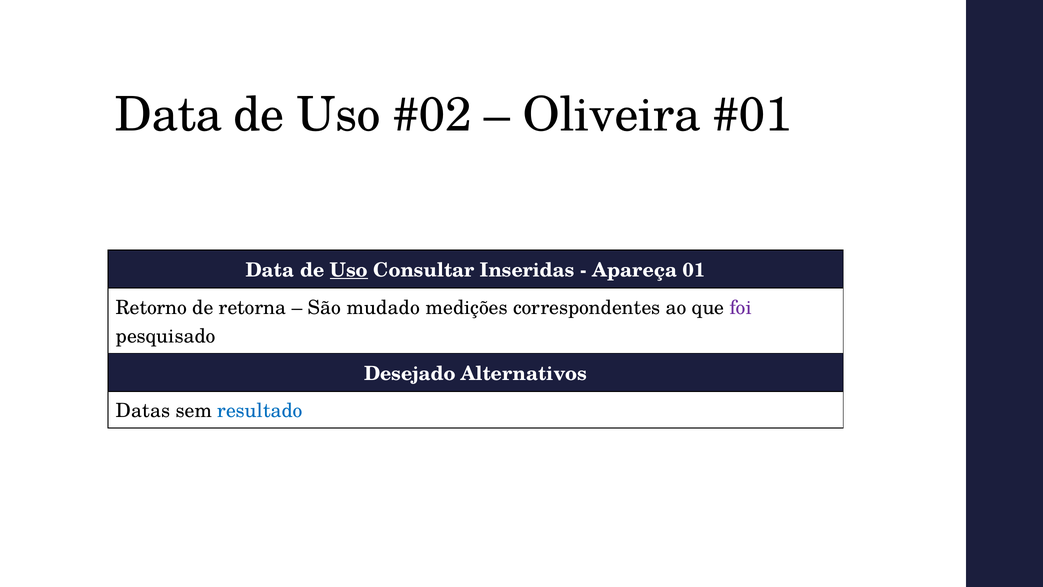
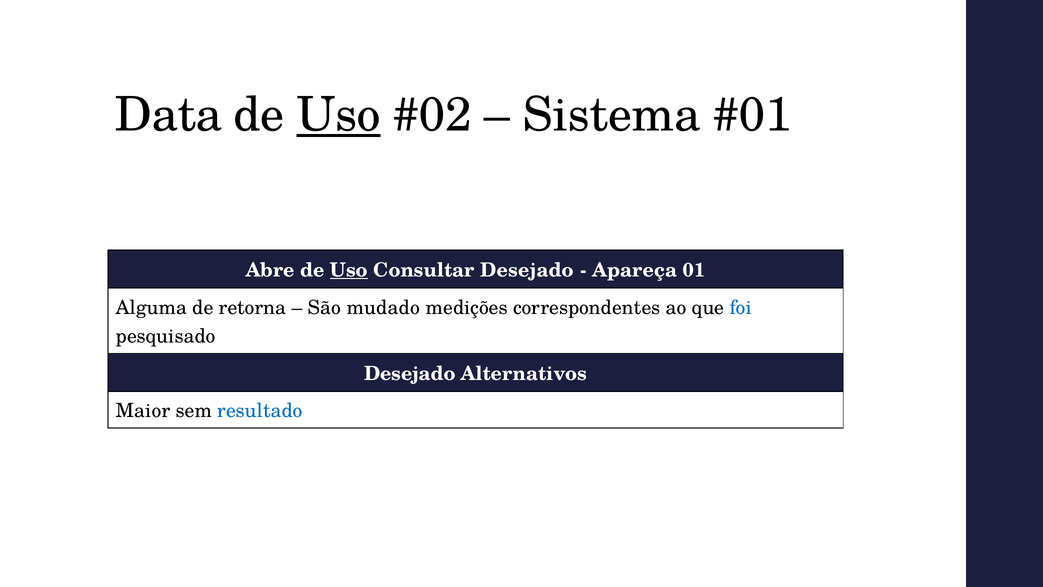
Uso underline: none -> present (339, 115)
Oliveira: Oliveira -> Sistema (612, 115)
Data: Data -> Abre (270, 270)
Consultar Inseridas: Inseridas -> Desejado (527, 270)
Retorno: Retorno -> Alguma (151, 307)
foi colour: purple -> blue (741, 307)
Datas: Datas -> Maior (143, 411)
